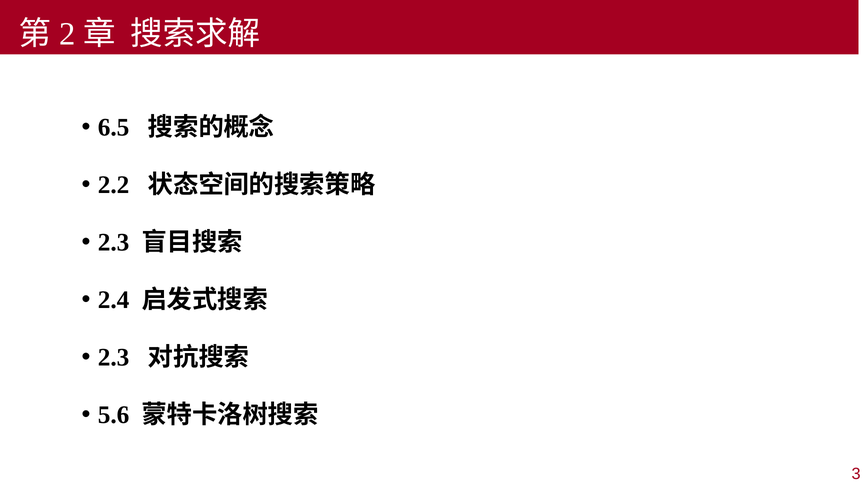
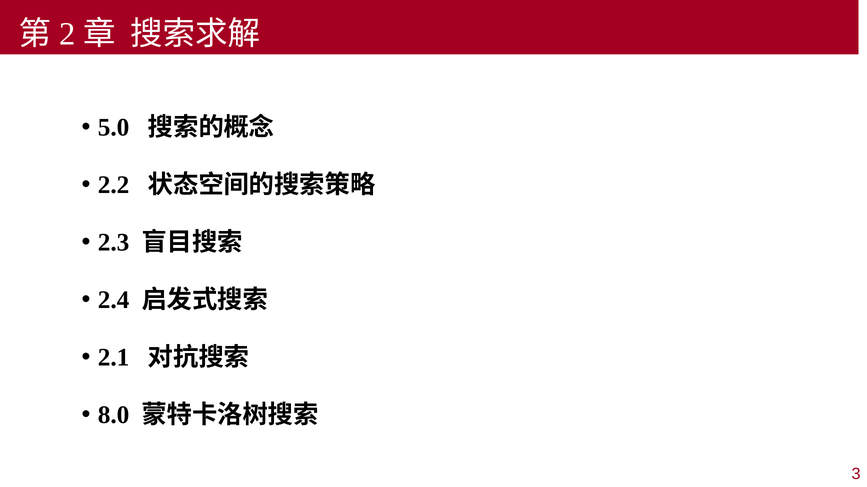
6.5: 6.5 -> 5.0 (114, 128)
2.3: 2.3 -> 2.1 (114, 358)
5.6: 5.6 -> 8.0 (114, 416)
